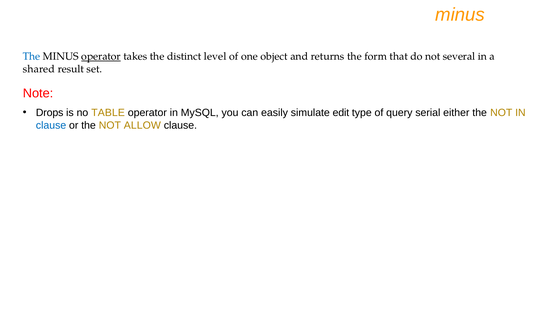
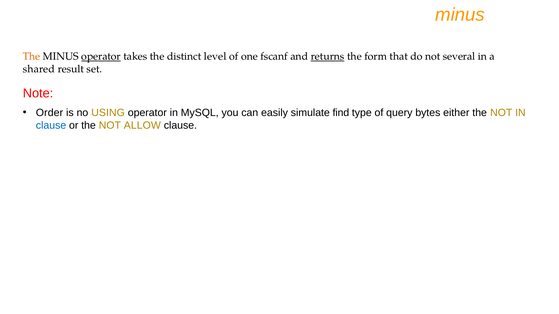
The colour: blue -> orange (32, 57)
object: object -> fscanf (274, 57)
returns underline: none -> present (328, 57)
Drops: Drops -> Order (50, 113)
TABLE: TABLE -> USING (108, 113)
edit: edit -> find (341, 113)
serial: serial -> bytes (428, 113)
